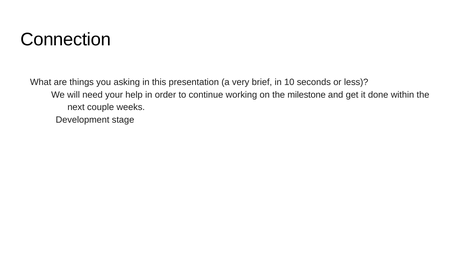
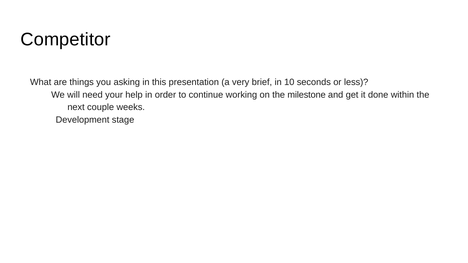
Connection: Connection -> Competitor (66, 40)
